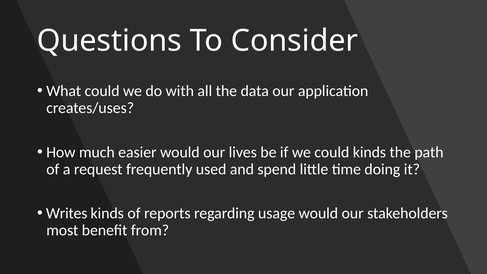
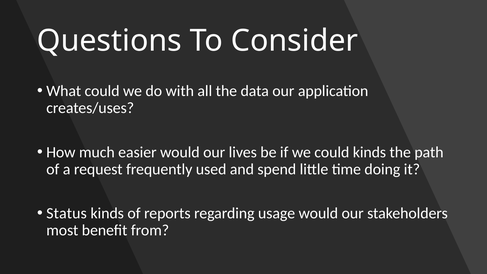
Writes: Writes -> Status (67, 213)
